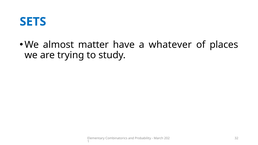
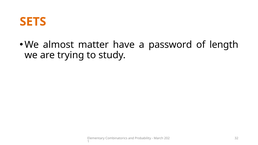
SETS colour: blue -> orange (33, 22)
whatever: whatever -> password (170, 45)
places: places -> length (224, 45)
